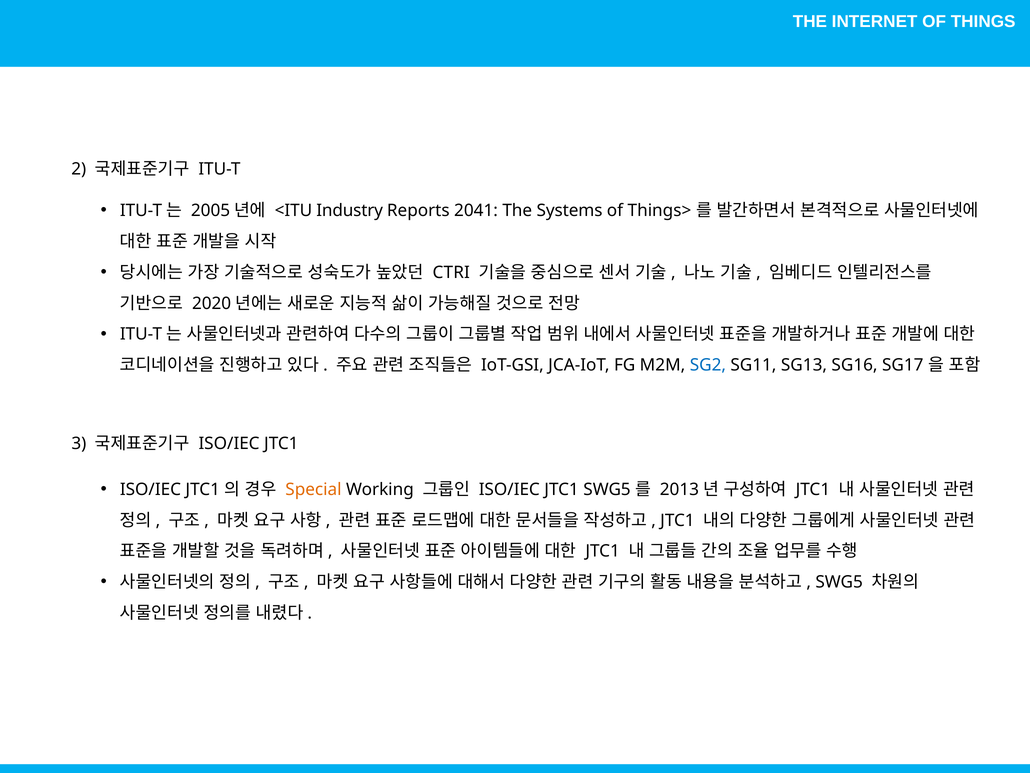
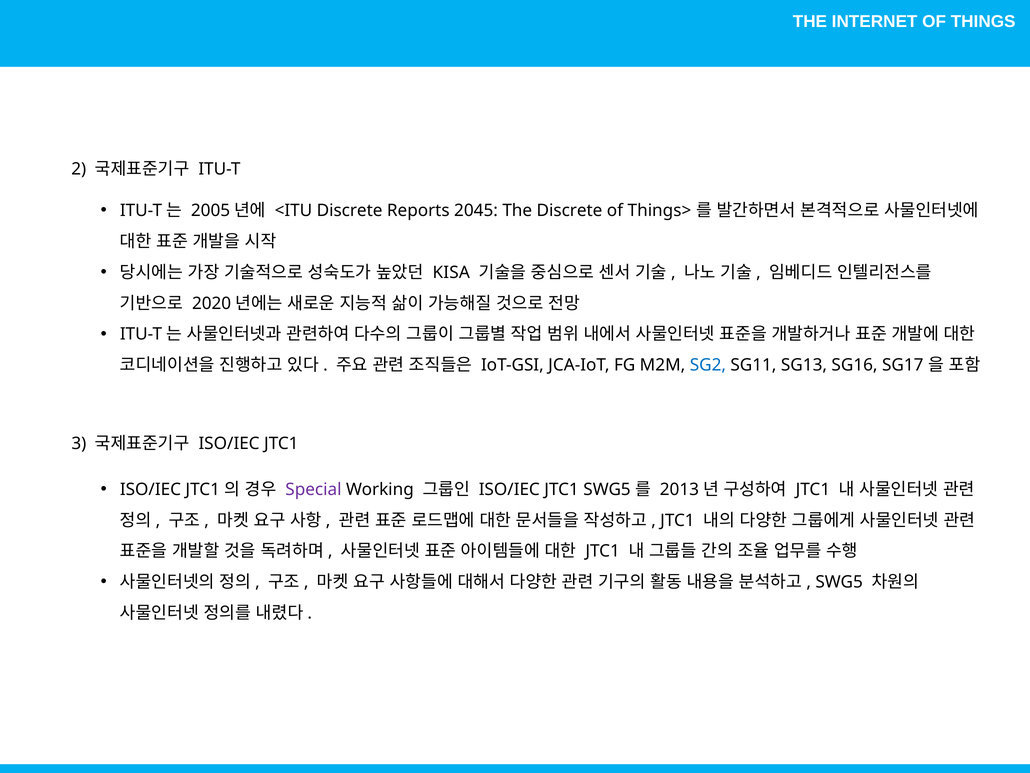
<ITU Industry: Industry -> Discrete (350, 210)
2041: 2041 -> 2045 (476, 210)
The Systems: Systems -> Discrete (569, 210)
CTRI: CTRI -> KISA (451, 272)
Special colour: orange -> purple (313, 489)
